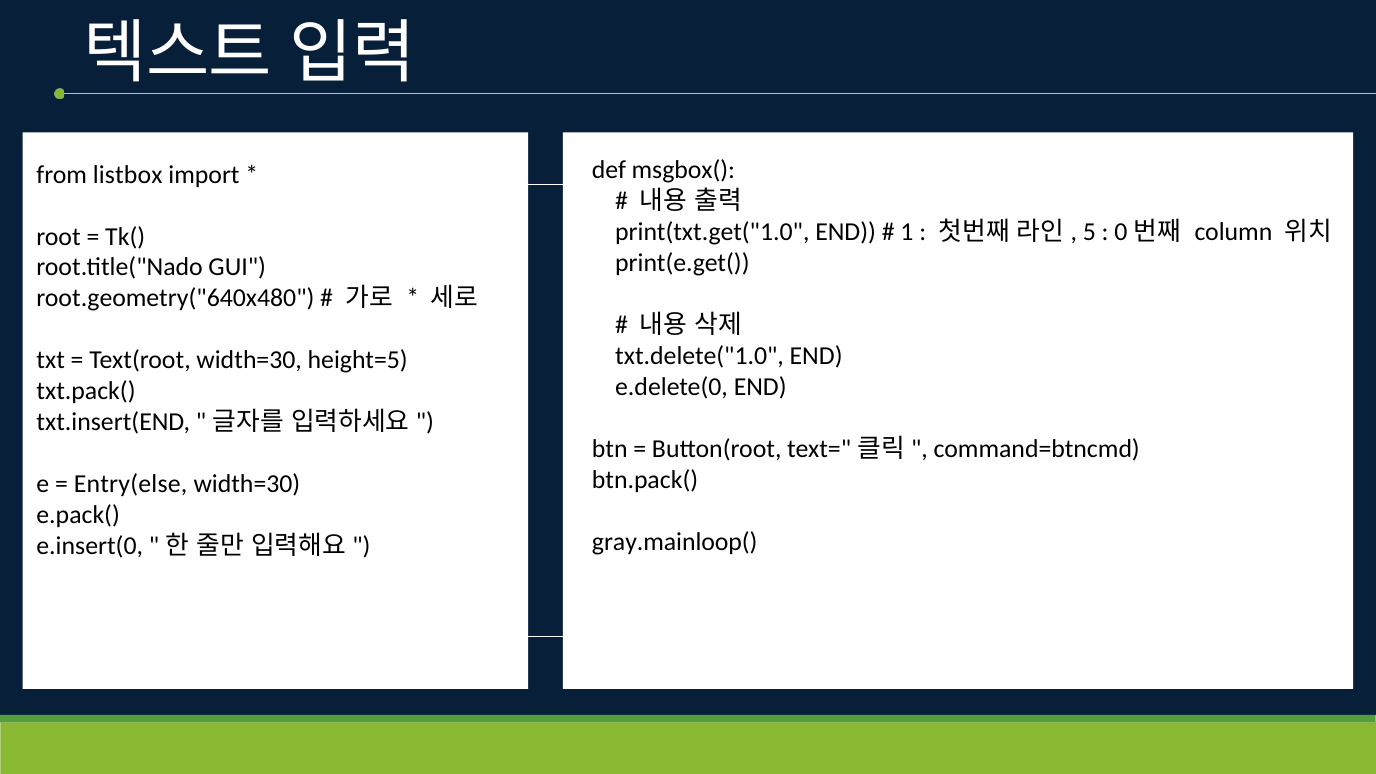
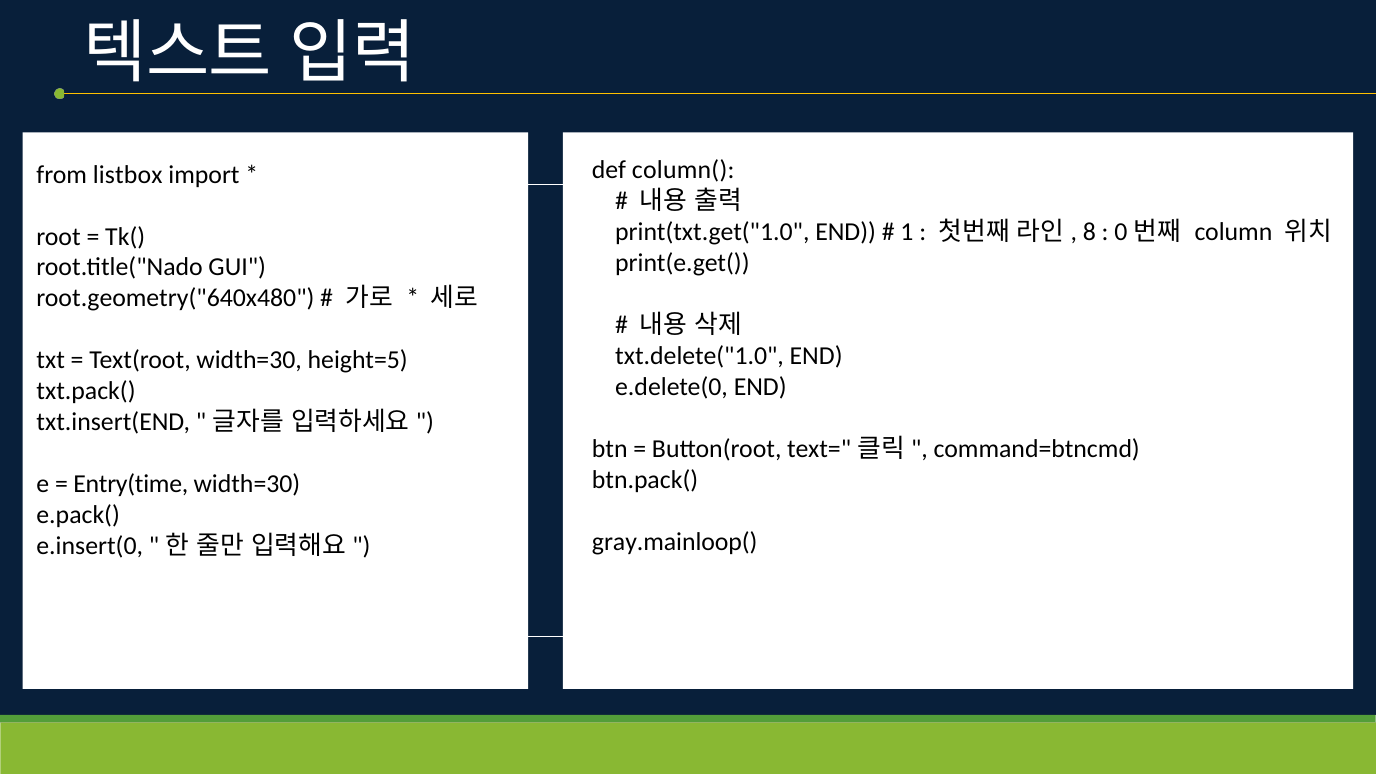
msgbox(: msgbox( -> column( (683, 170)
5: 5 -> 8 (1089, 232)
Entry(else: Entry(else -> Entry(time (131, 484)
